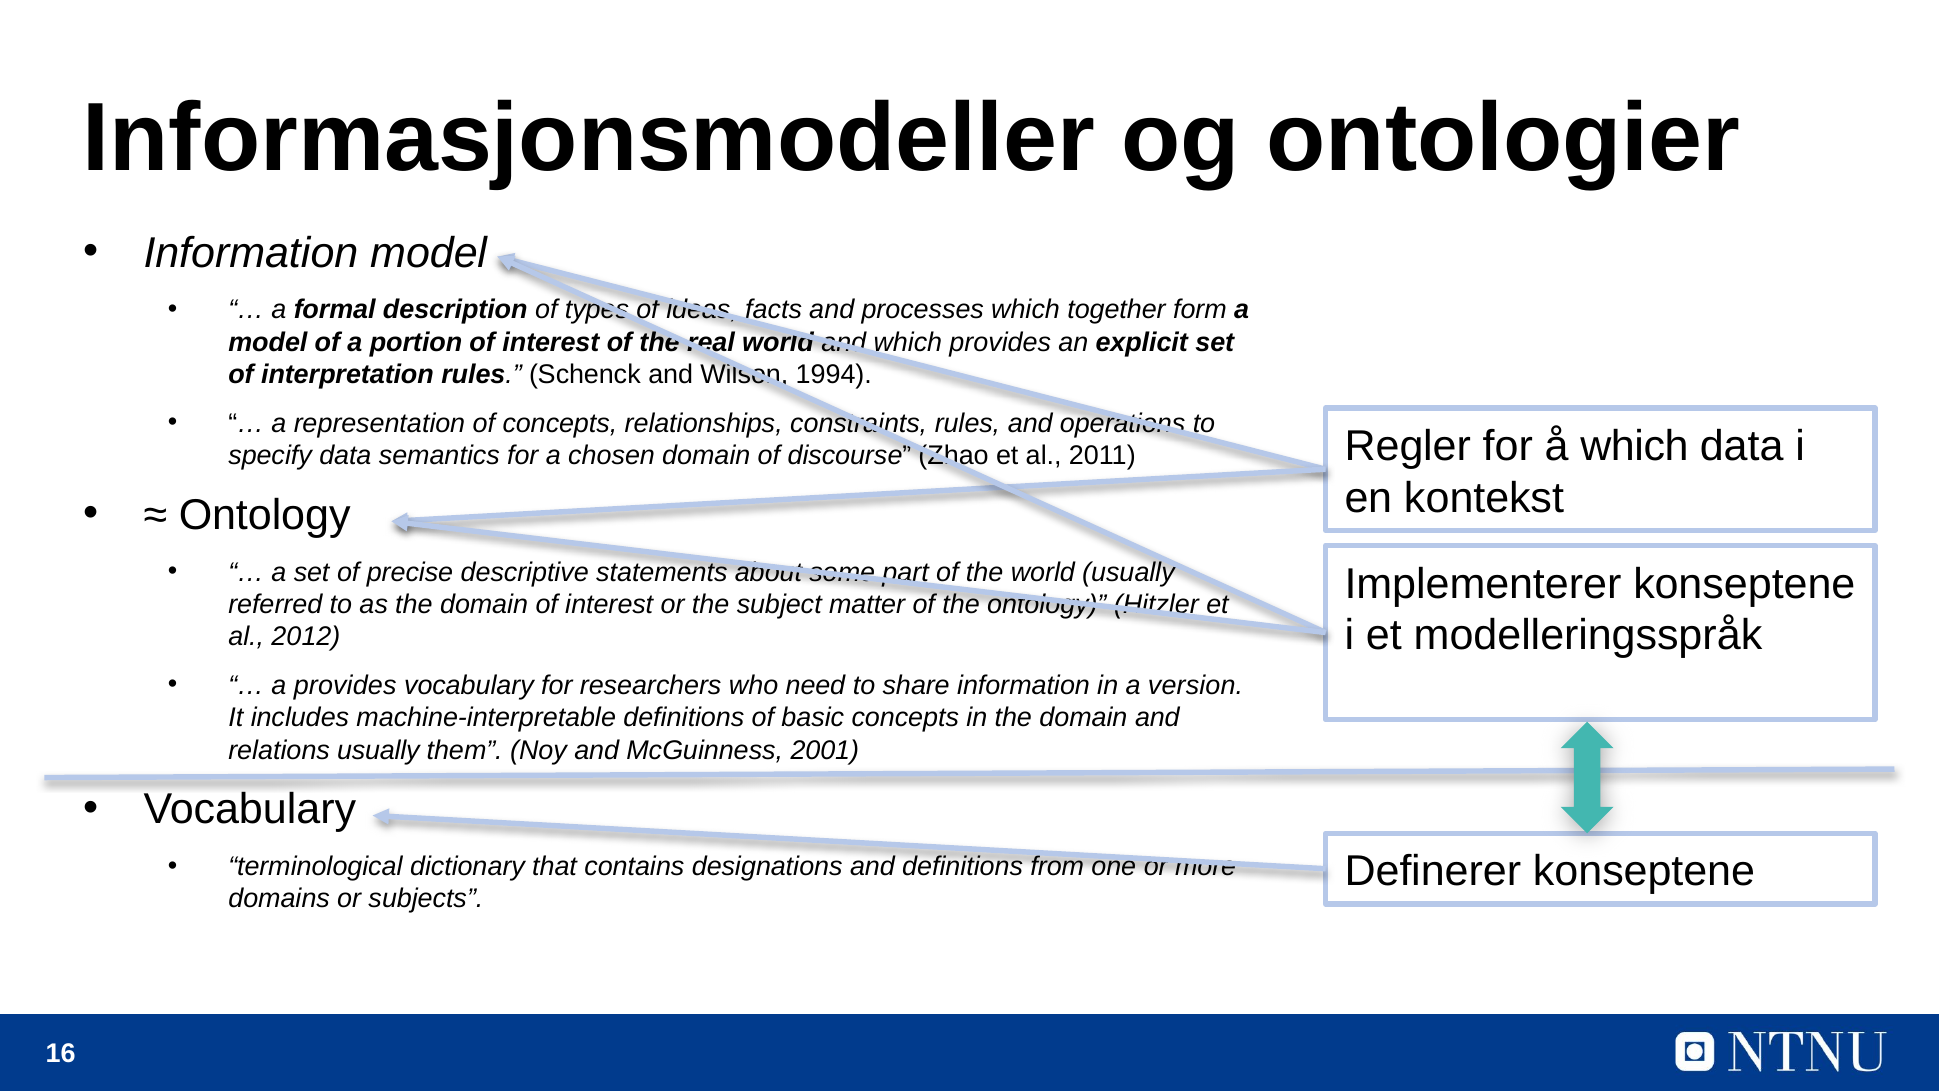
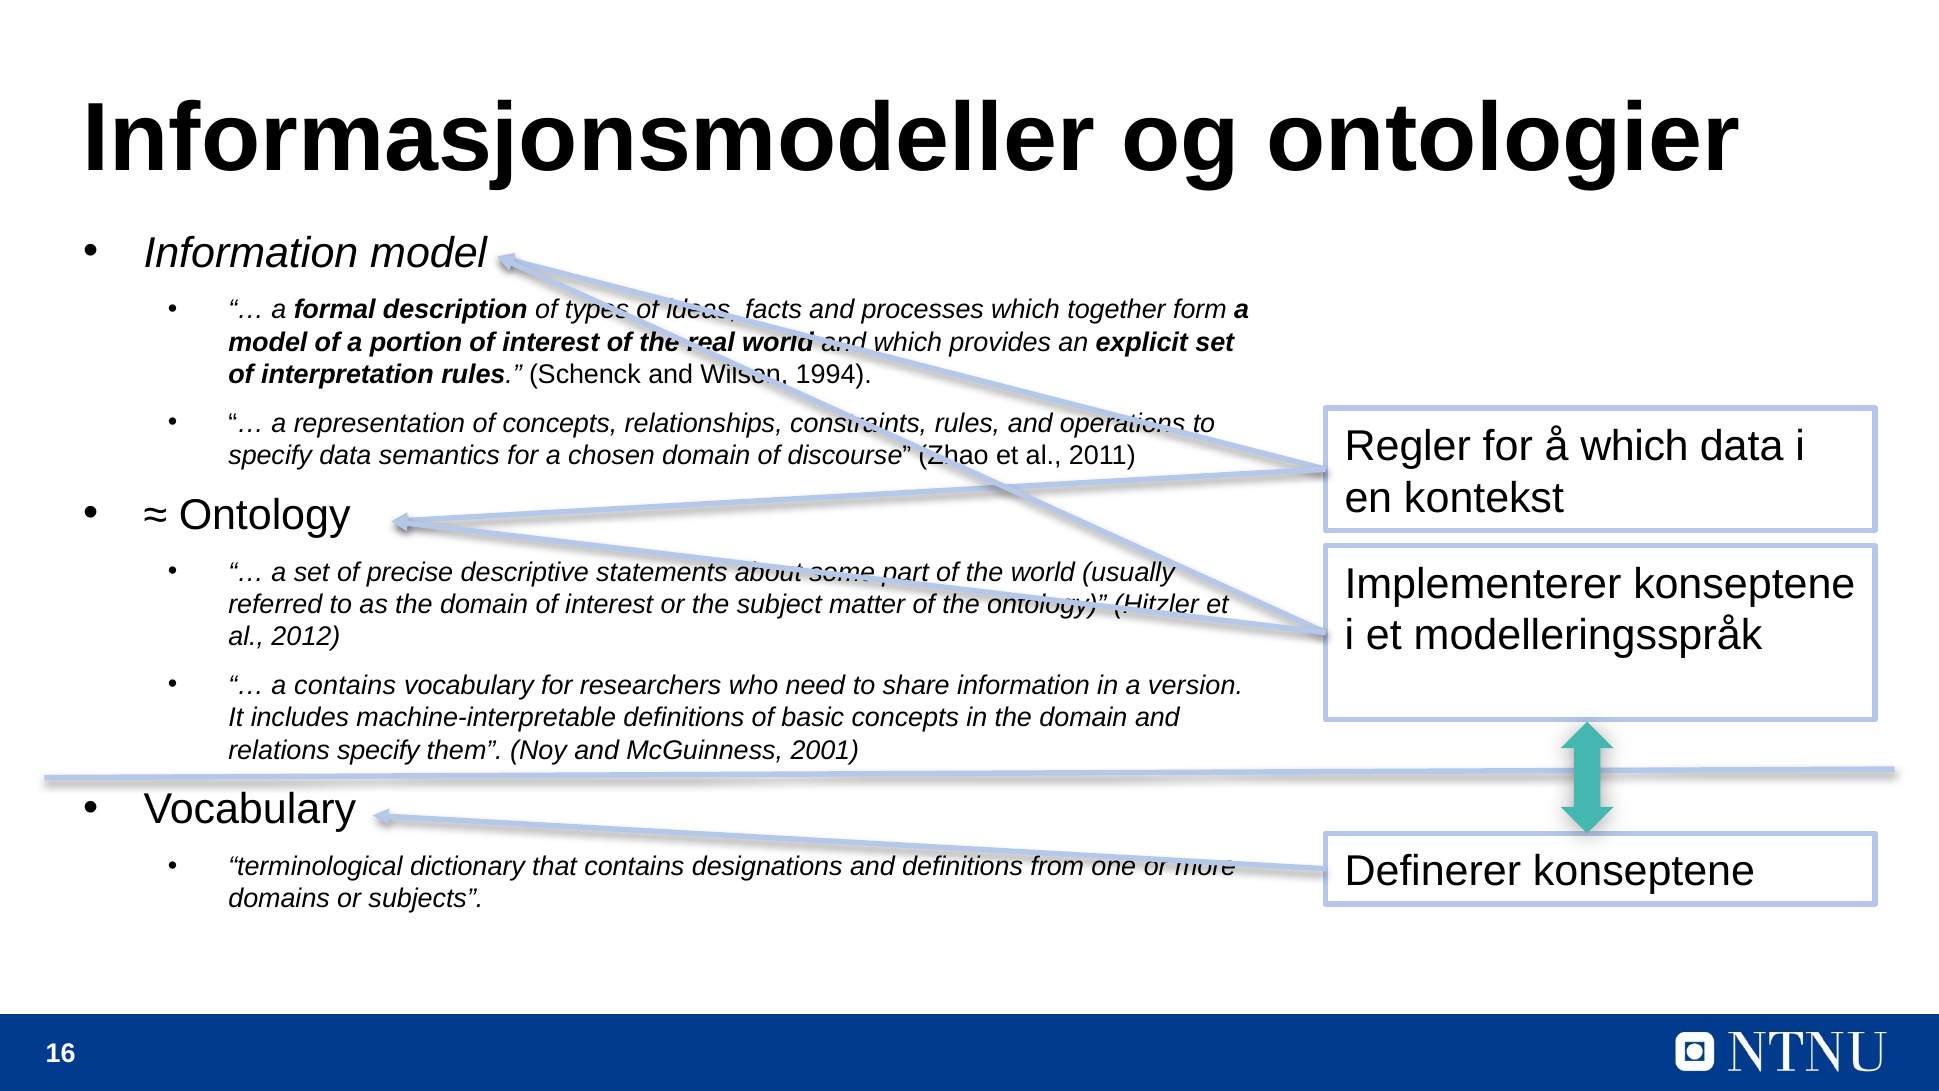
a provides: provides -> contains (345, 685)
relations usually: usually -> specify (378, 750)
